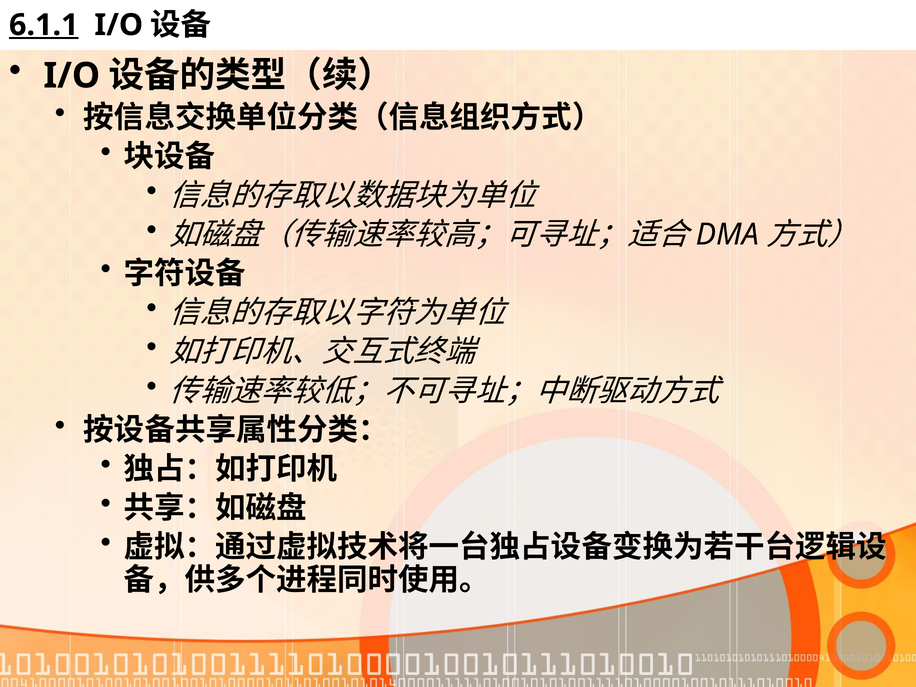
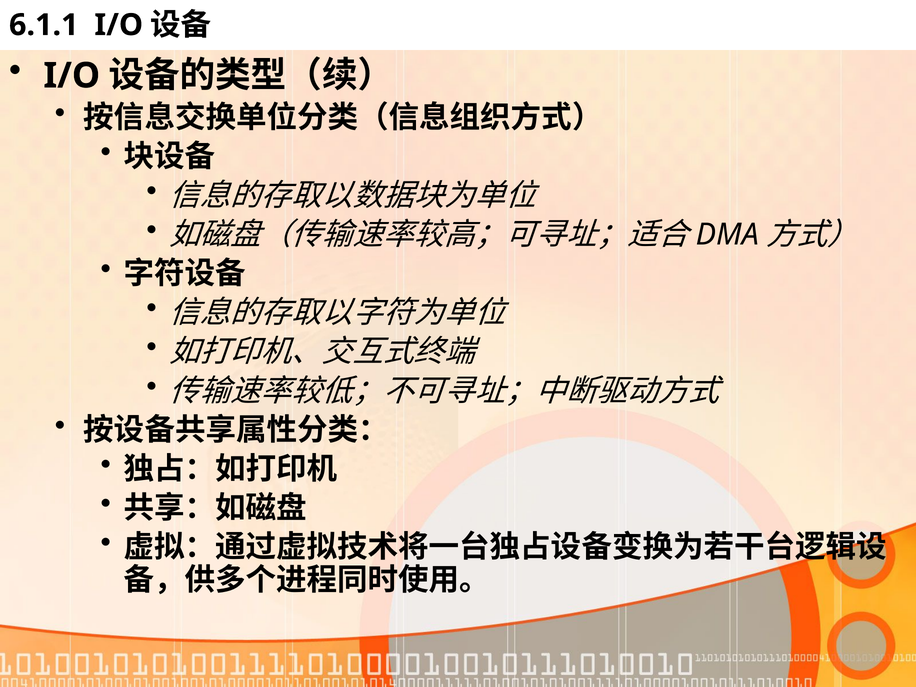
6.1.1 underline: present -> none (44, 25)
